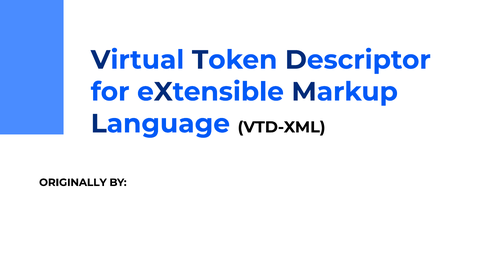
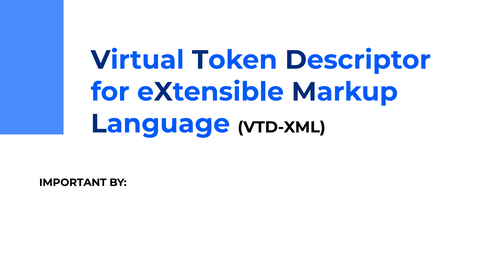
ORIGINALLY: ORIGINALLY -> IMPORTANT (73, 182)
